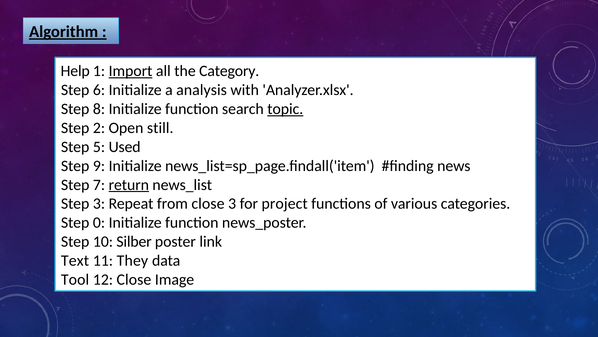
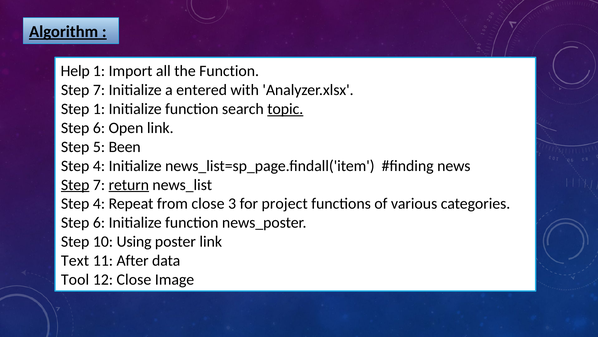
Import underline: present -> none (131, 71)
the Category: Category -> Function (229, 71)
6: 6 -> 7 (99, 90)
analysis: analysis -> entered (202, 90)
Step 8: 8 -> 1 (99, 109)
2: 2 -> 6 (99, 128)
Open still: still -> link (160, 128)
Used: Used -> Been (125, 147)
9: 9 -> 4 (99, 166)
Step underline: none -> present (75, 184)
3: 3 -> 4 (99, 203)
0: 0 -> 6 (99, 222)
Silber: Silber -> Using (134, 241)
They: They -> After (133, 260)
